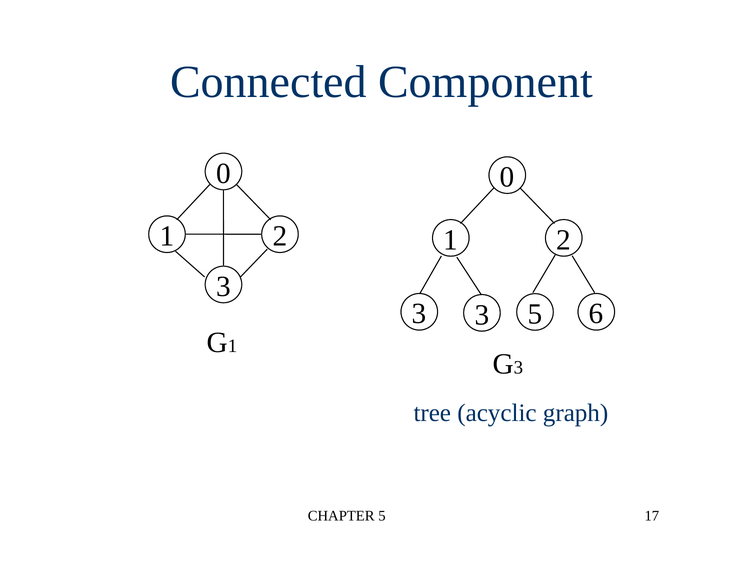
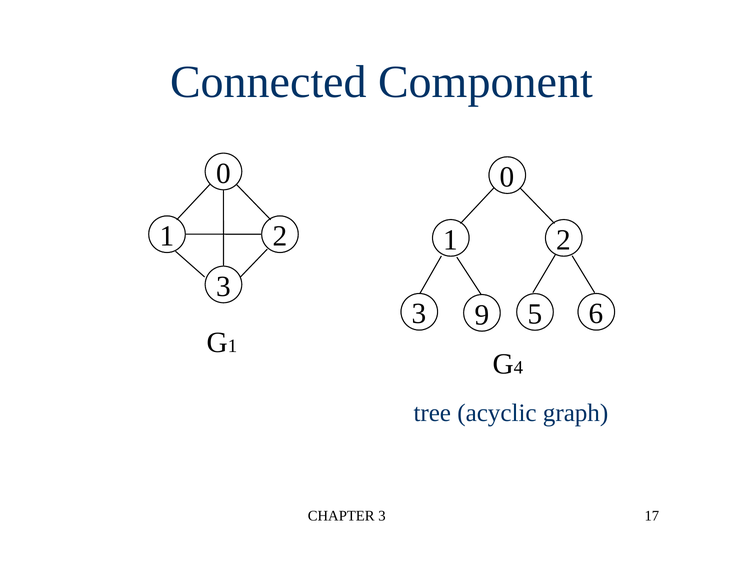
3 3: 3 -> 9 (482, 315)
3: 3 -> 4 (518, 368)
CHAPTER 5: 5 -> 3 (382, 516)
